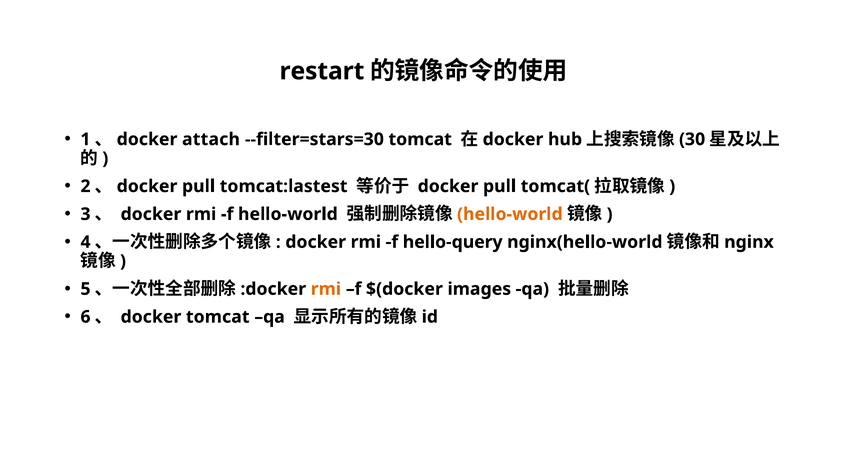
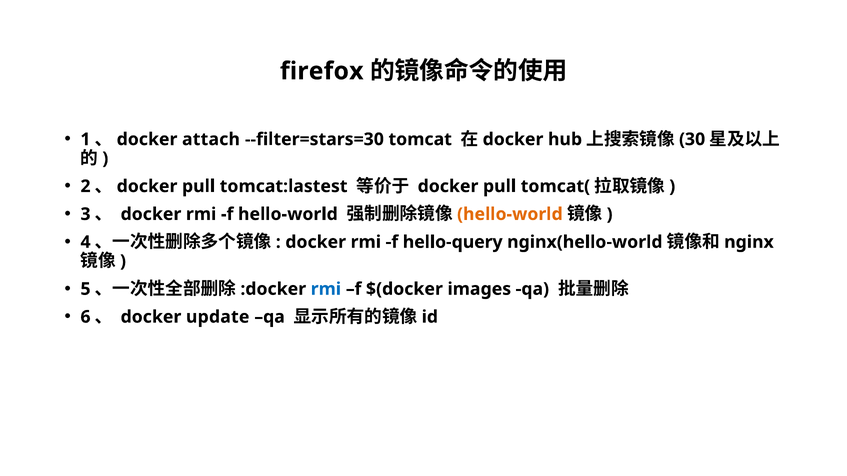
restart: restart -> firefox (322, 71)
rmi colour: orange -> blue (326, 289)
docker tomcat: tomcat -> update (218, 317)
